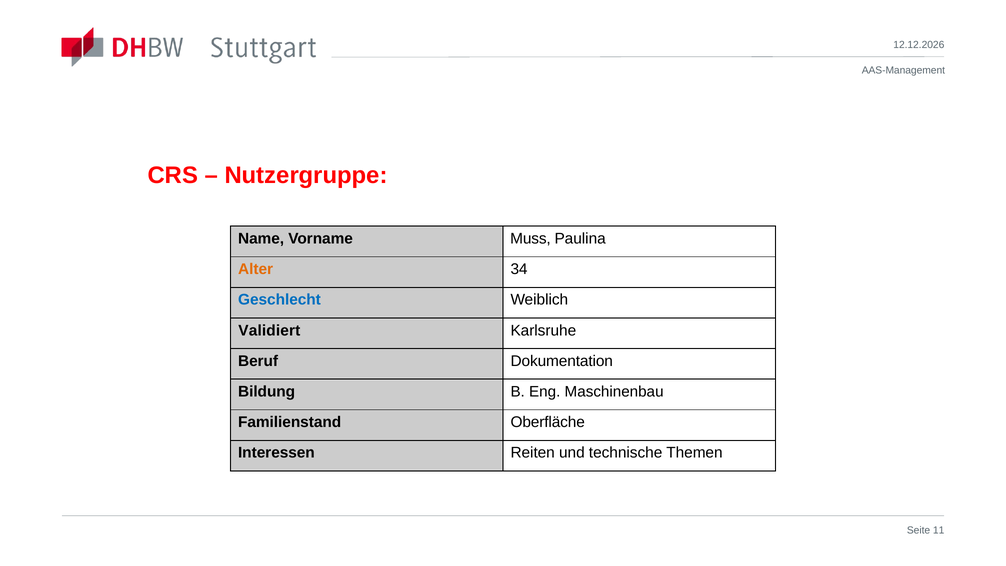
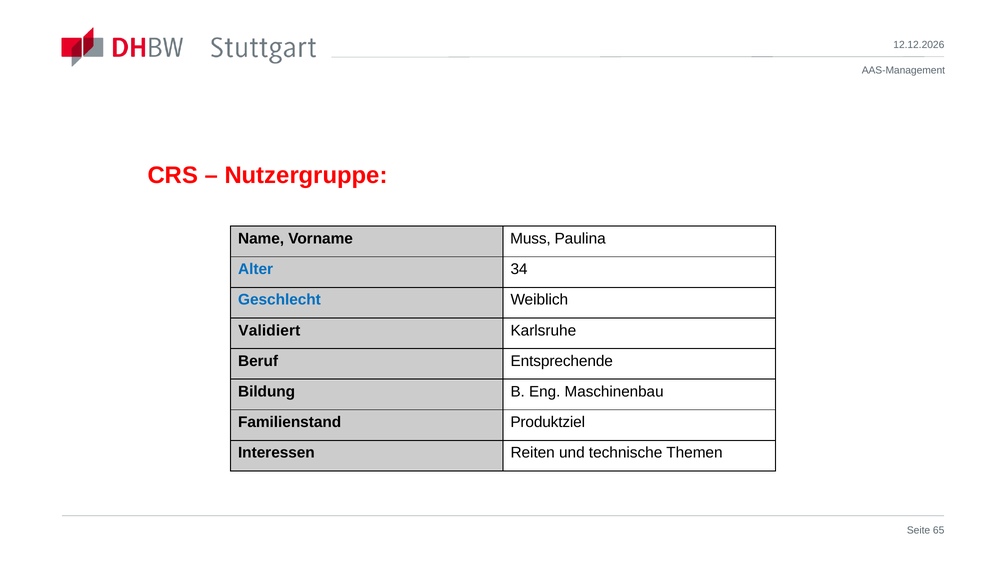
Alter colour: orange -> blue (256, 269)
Dokumentation: Dokumentation -> Entsprechende (562, 361)
Oberfläche: Oberfläche -> Produktziel (548, 422)
11: 11 -> 65 (939, 530)
